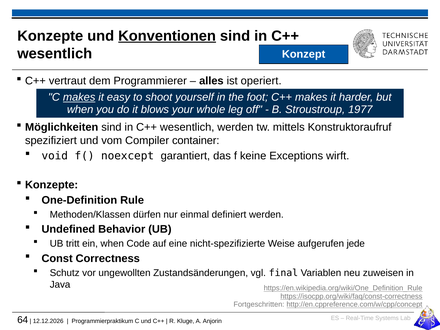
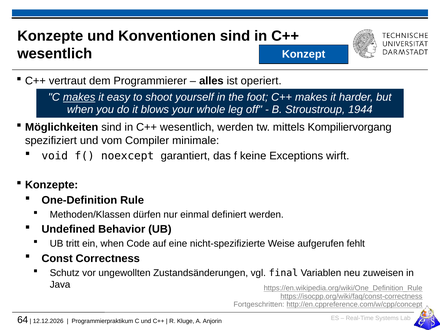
Konventionen underline: present -> none (167, 36)
1977: 1977 -> 1944 (360, 109)
Konstruktoraufruf: Konstruktoraufruf -> Kompiliervorgang (350, 127)
container: container -> minimale (196, 140)
jede: jede -> fehlt (356, 244)
